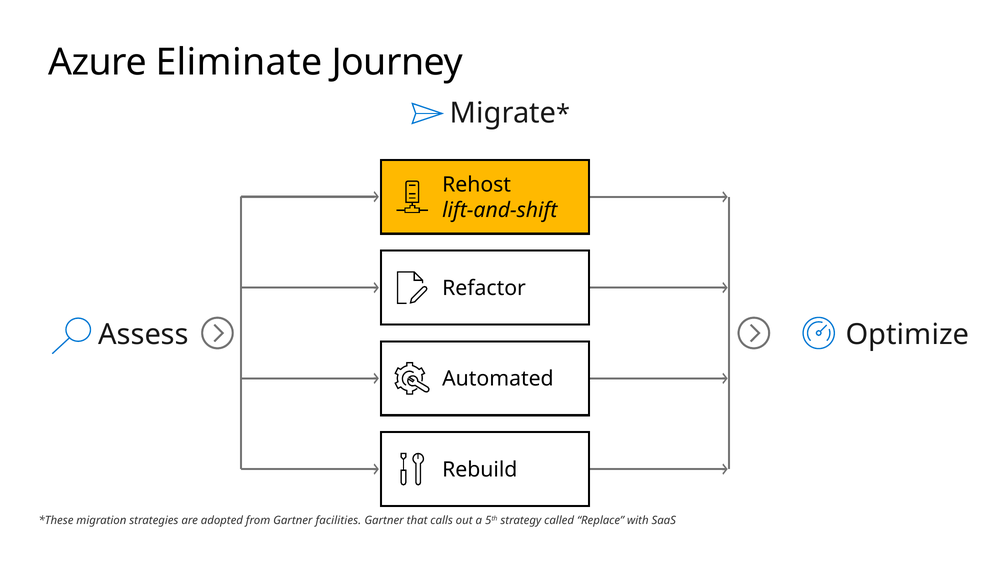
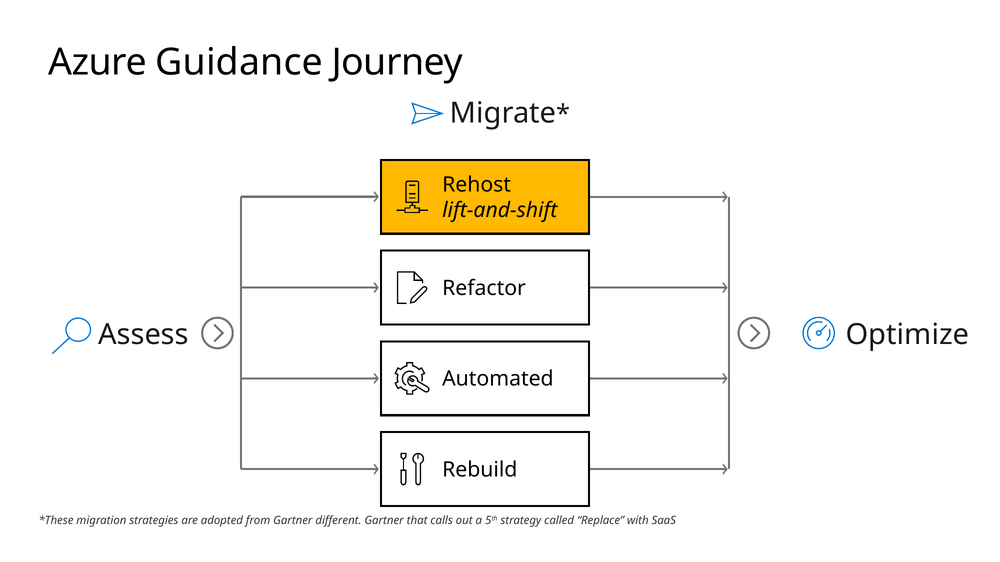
Eliminate: Eliminate -> Guidance (239, 63)
facilities: facilities -> different (338, 521)
